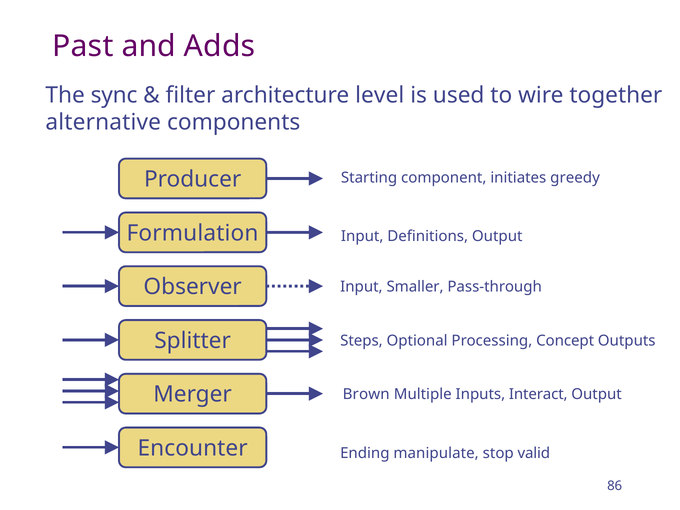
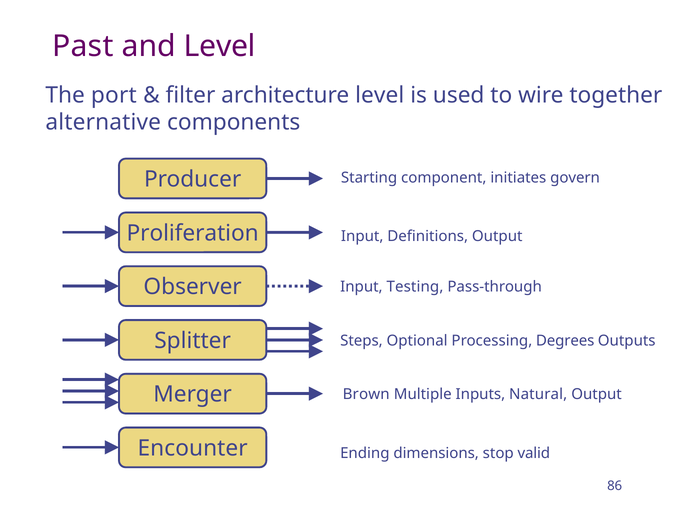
and Adds: Adds -> Level (220, 46)
sync: sync -> port (114, 95)
greedy: greedy -> govern (575, 178)
Formulation: Formulation -> Proliferation (193, 233)
Smaller: Smaller -> Testing (415, 287)
Concept: Concept -> Degrees (565, 341)
Interact: Interact -> Natural (538, 394)
manipulate: manipulate -> dimensions (436, 453)
